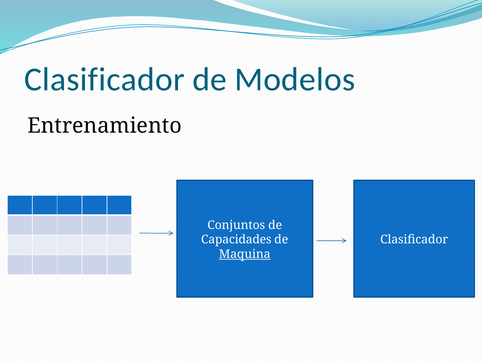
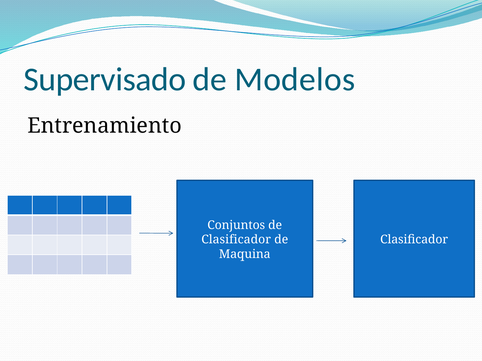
Clasificador: Clasificador -> Supervisado (105, 80)
Capacidades: Capacidades -> Clasificador (236, 240)
Maquina underline: present -> none (245, 254)
